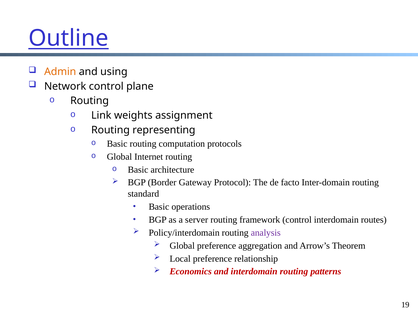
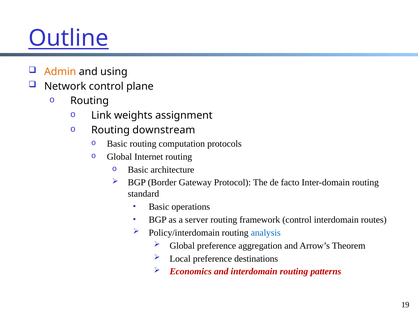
representing: representing -> downstream (164, 130)
analysis colour: purple -> blue (266, 233)
relationship: relationship -> destinations (256, 259)
